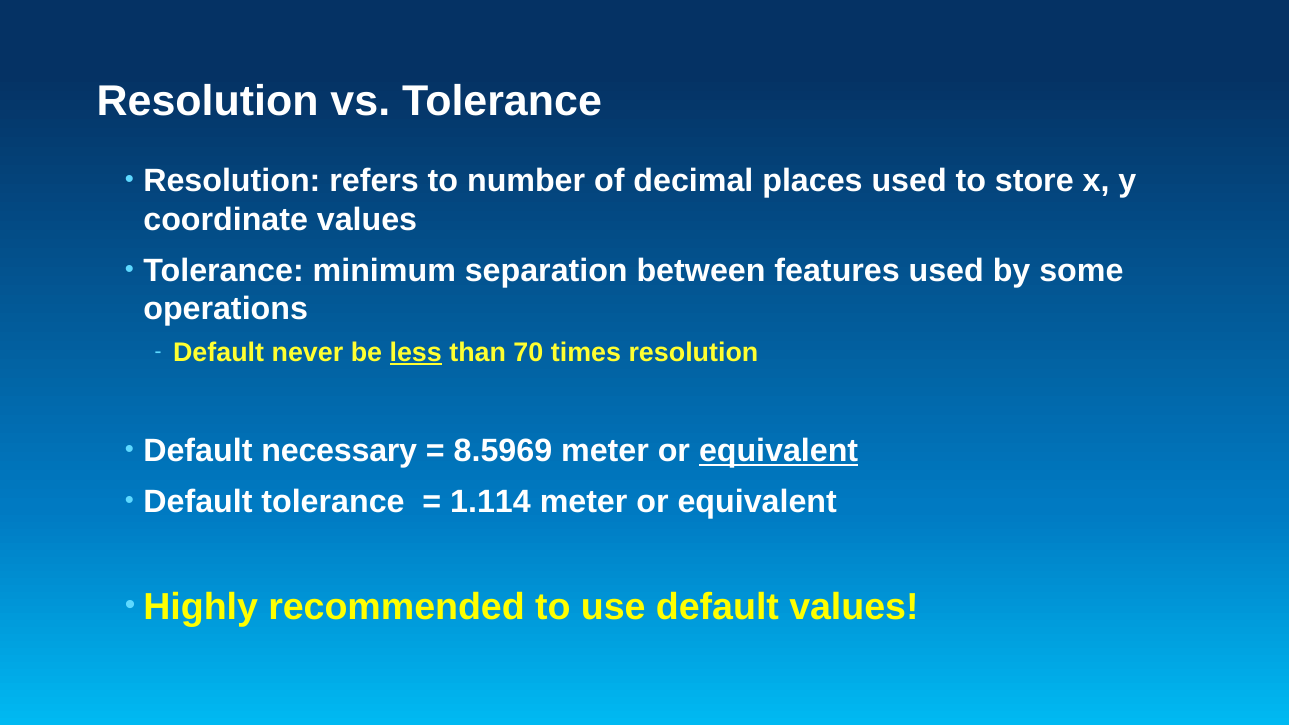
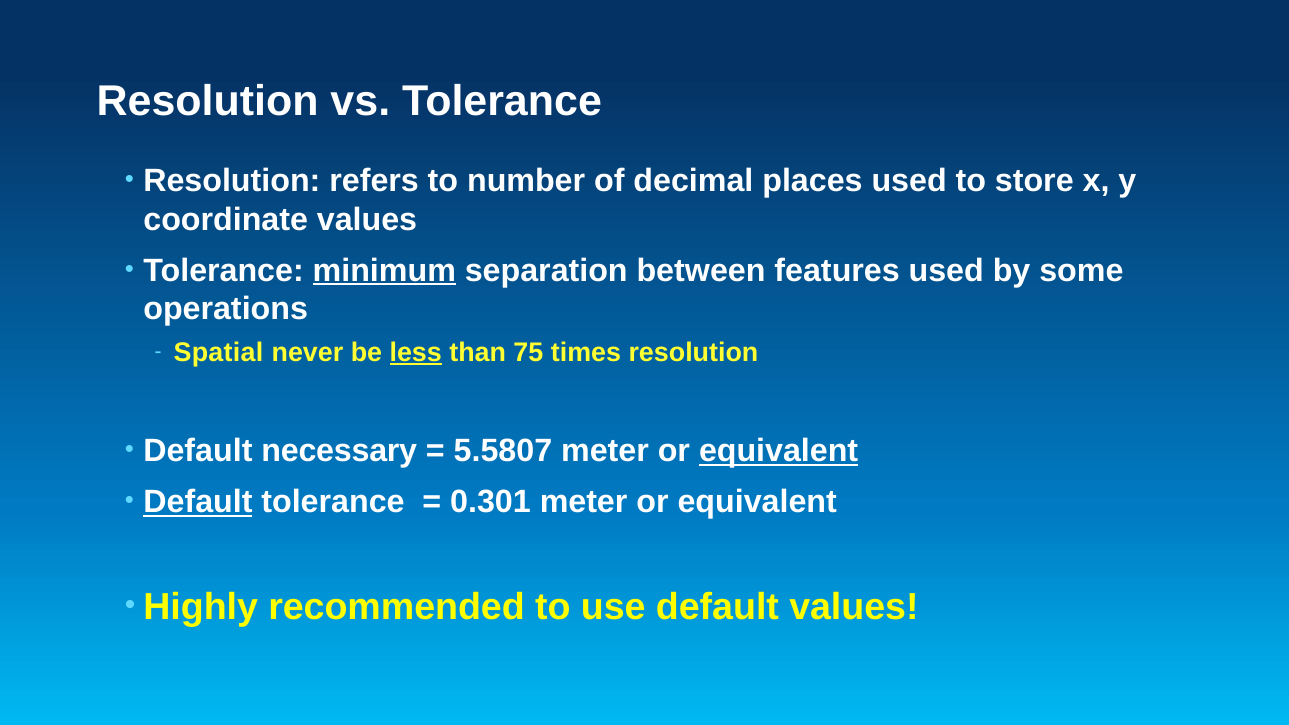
minimum underline: none -> present (384, 271)
Default: Default -> Spatial (218, 352)
70: 70 -> 75 (528, 352)
8.5969: 8.5969 -> 5.5807 (503, 451)
Default underline: none -> present (198, 502)
1.114: 1.114 -> 0.301 (491, 502)
